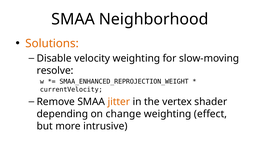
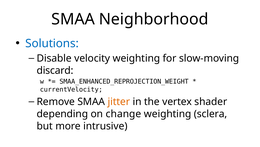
Solutions colour: orange -> blue (52, 43)
resolve: resolve -> discard (55, 70)
effect: effect -> sclera (211, 113)
